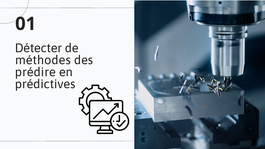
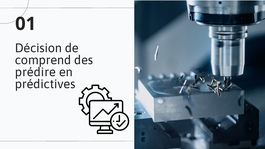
Détecter: Détecter -> Décision (38, 48)
méthodes: méthodes -> comprend (43, 60)
